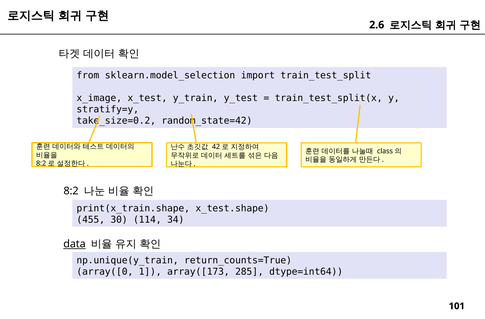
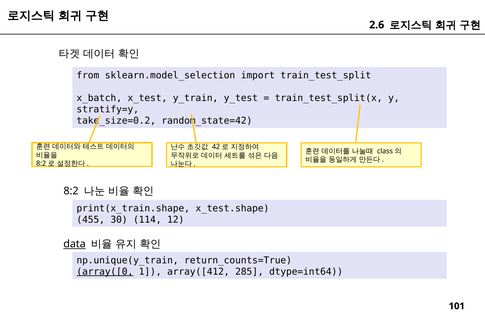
x_image: x_image -> x_batch (99, 98)
34: 34 -> 12 (176, 219)
array([0 underline: none -> present (105, 271)
array([173: array([173 -> array([412 (198, 271)
